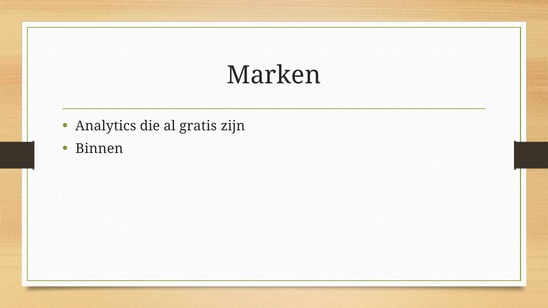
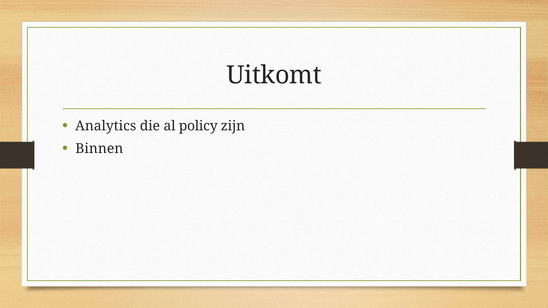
Marken: Marken -> Uitkomt (274, 75)
gratis: gratis -> policy (198, 126)
